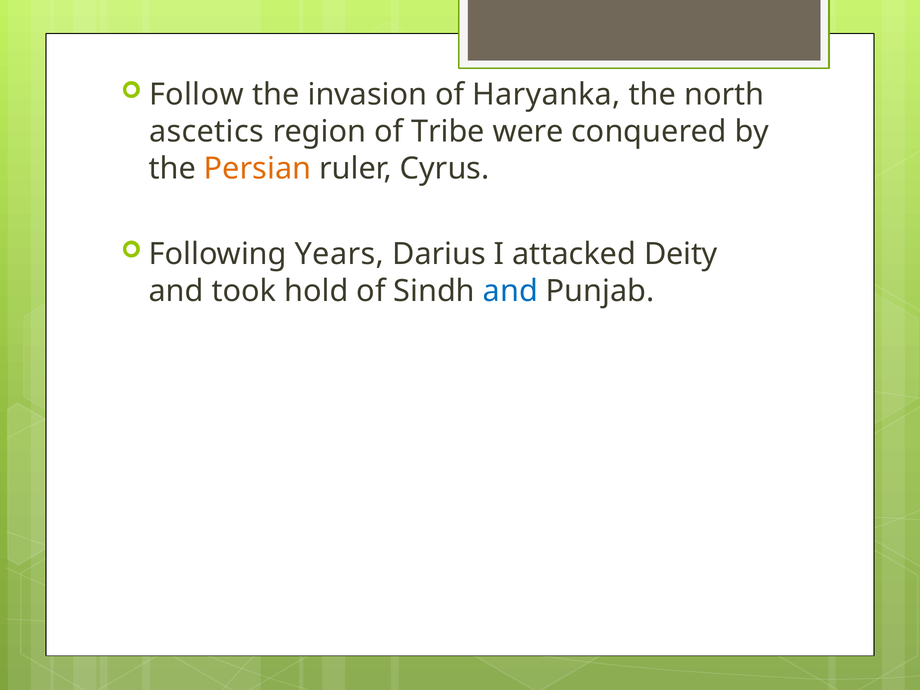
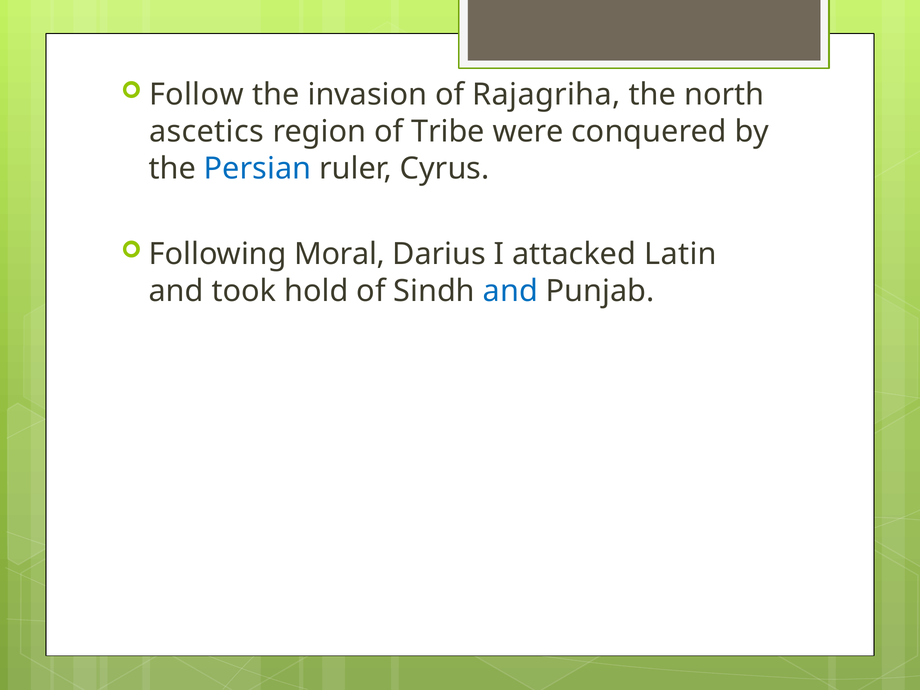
Haryanka: Haryanka -> Rajagriha (546, 95)
Persian colour: orange -> blue (258, 168)
Years: Years -> Moral (340, 254)
Deity: Deity -> Latin (681, 254)
